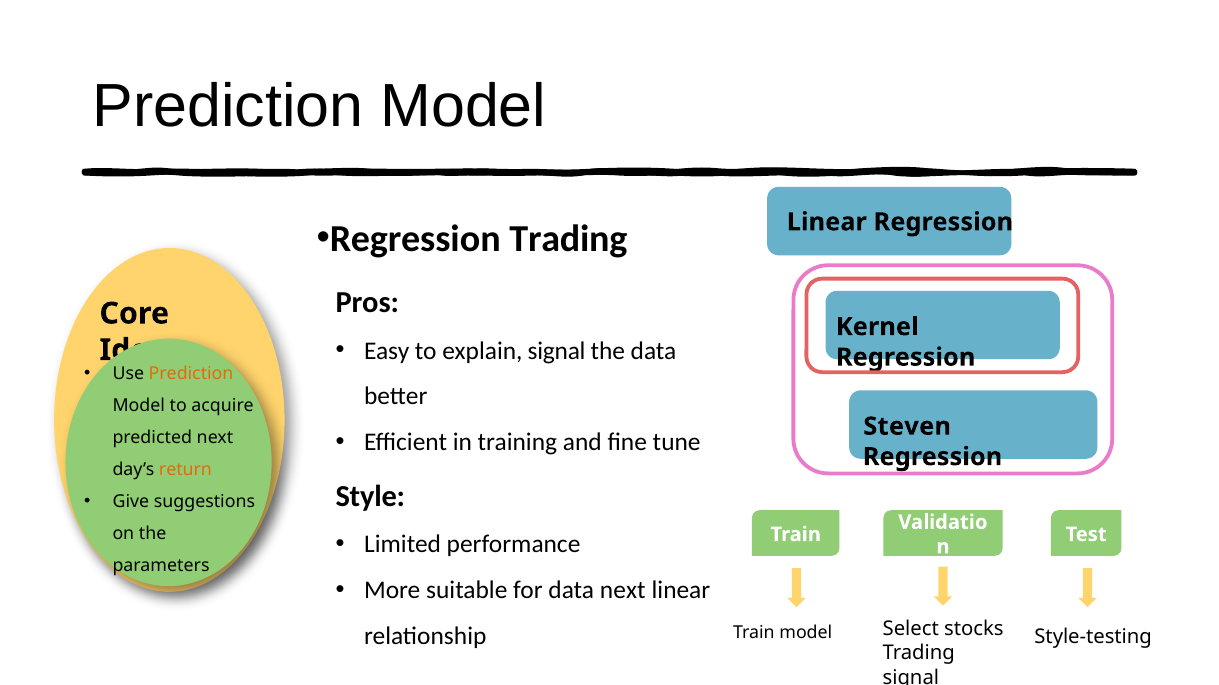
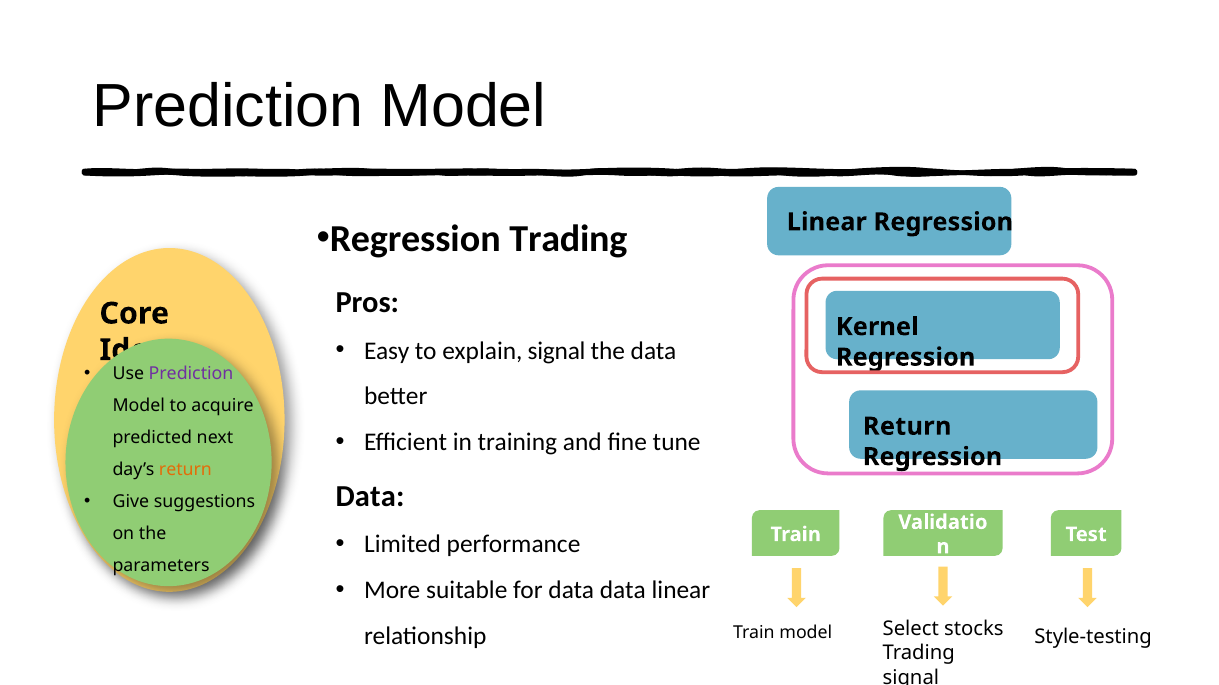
Prediction colour: orange -> purple (191, 374)
Steven: Steven -> Return (907, 427)
Style: Style -> Data (370, 497)
data next: next -> data (623, 591)
